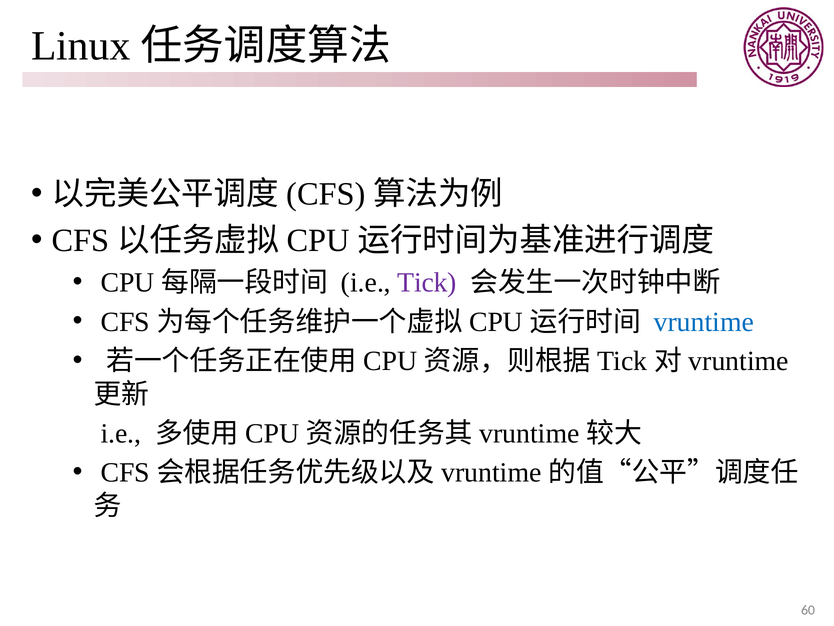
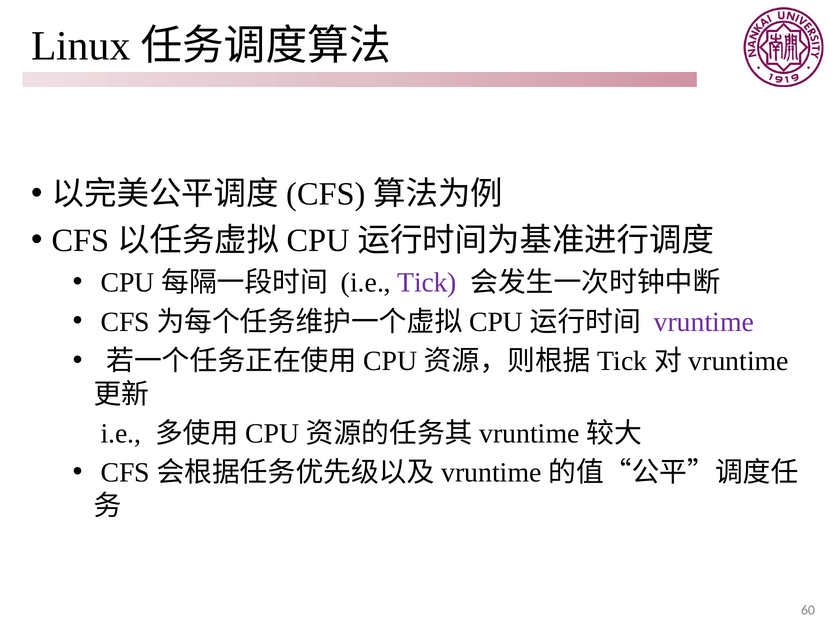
vruntime colour: blue -> purple (704, 322)
